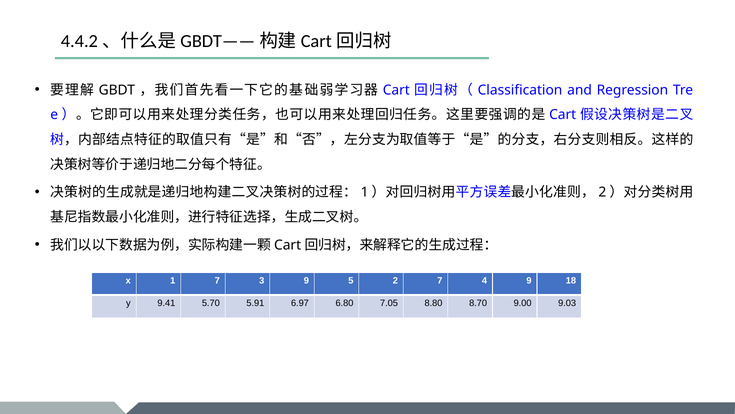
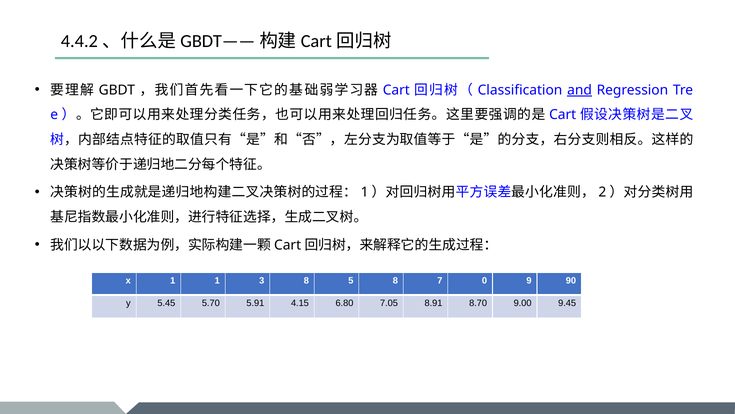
and underline: none -> present (580, 90)
1 7: 7 -> 1 (217, 281)
3 9: 9 -> 8 (306, 281)
5 2: 2 -> 8 (395, 281)
4: 4 -> 0 (484, 281)
18: 18 -> 90 (571, 281)
9.41: 9.41 -> 5.45 (166, 303)
6.97: 6.97 -> 4.15 (300, 303)
8.80: 8.80 -> 8.91 (434, 303)
9.03: 9.03 -> 9.45 (567, 303)
